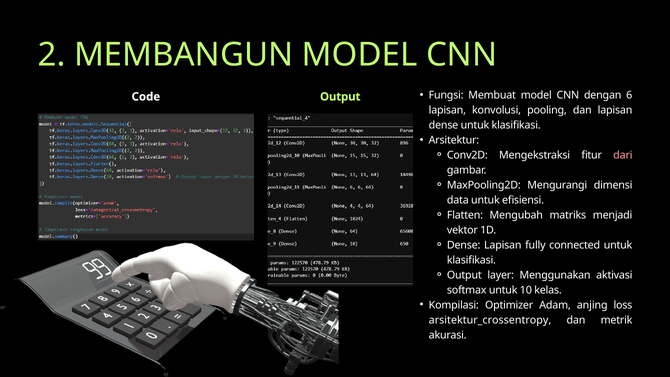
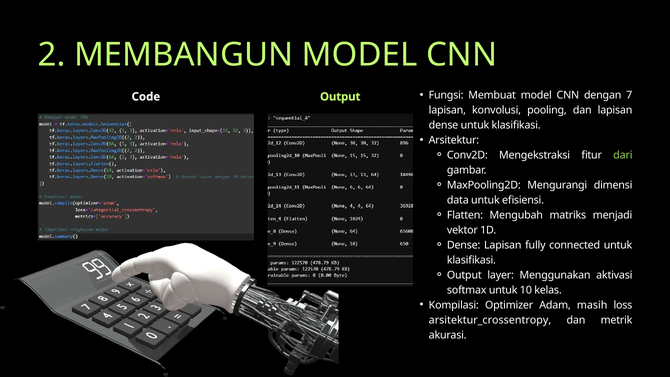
6: 6 -> 7 (629, 95)
dari colour: pink -> light green (623, 155)
anjing: anjing -> masih (592, 305)
